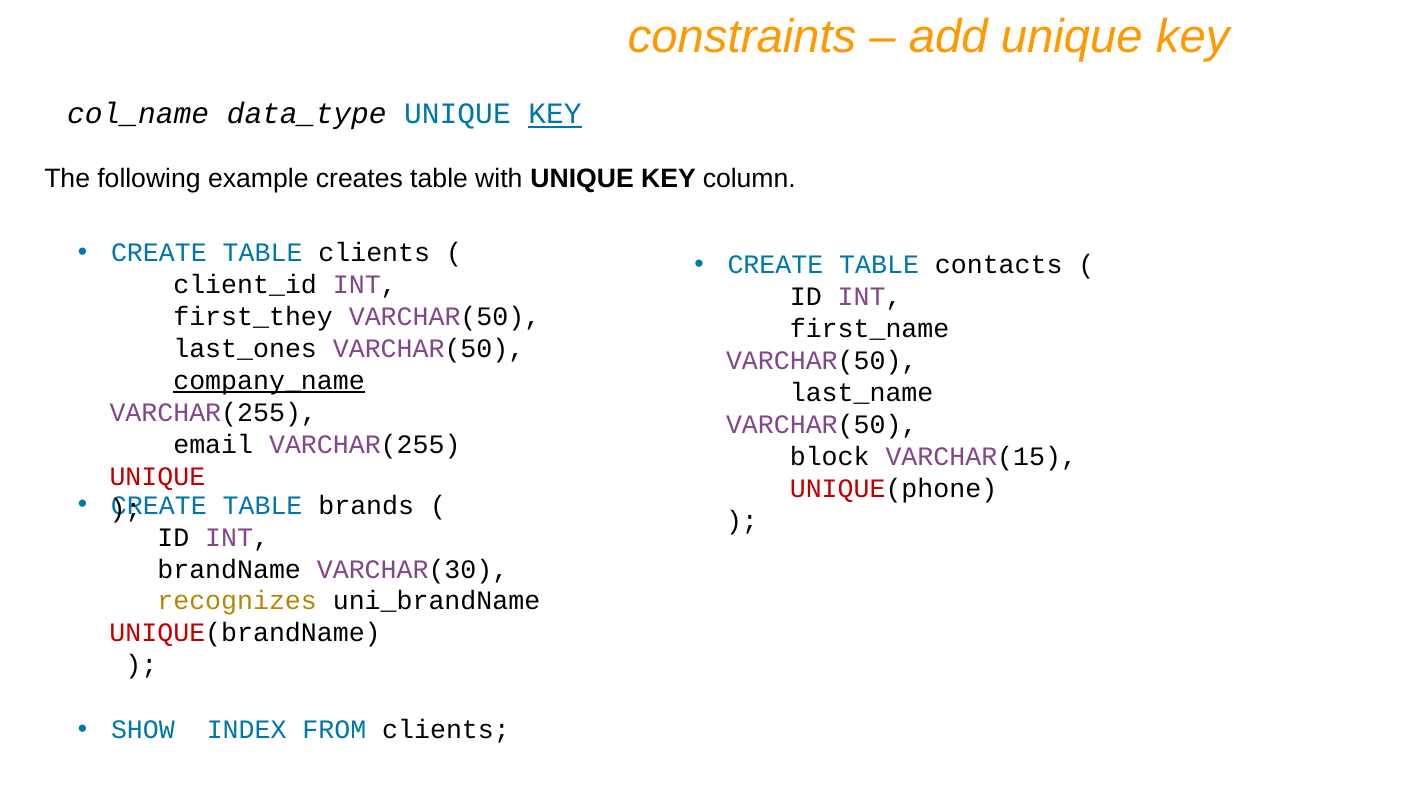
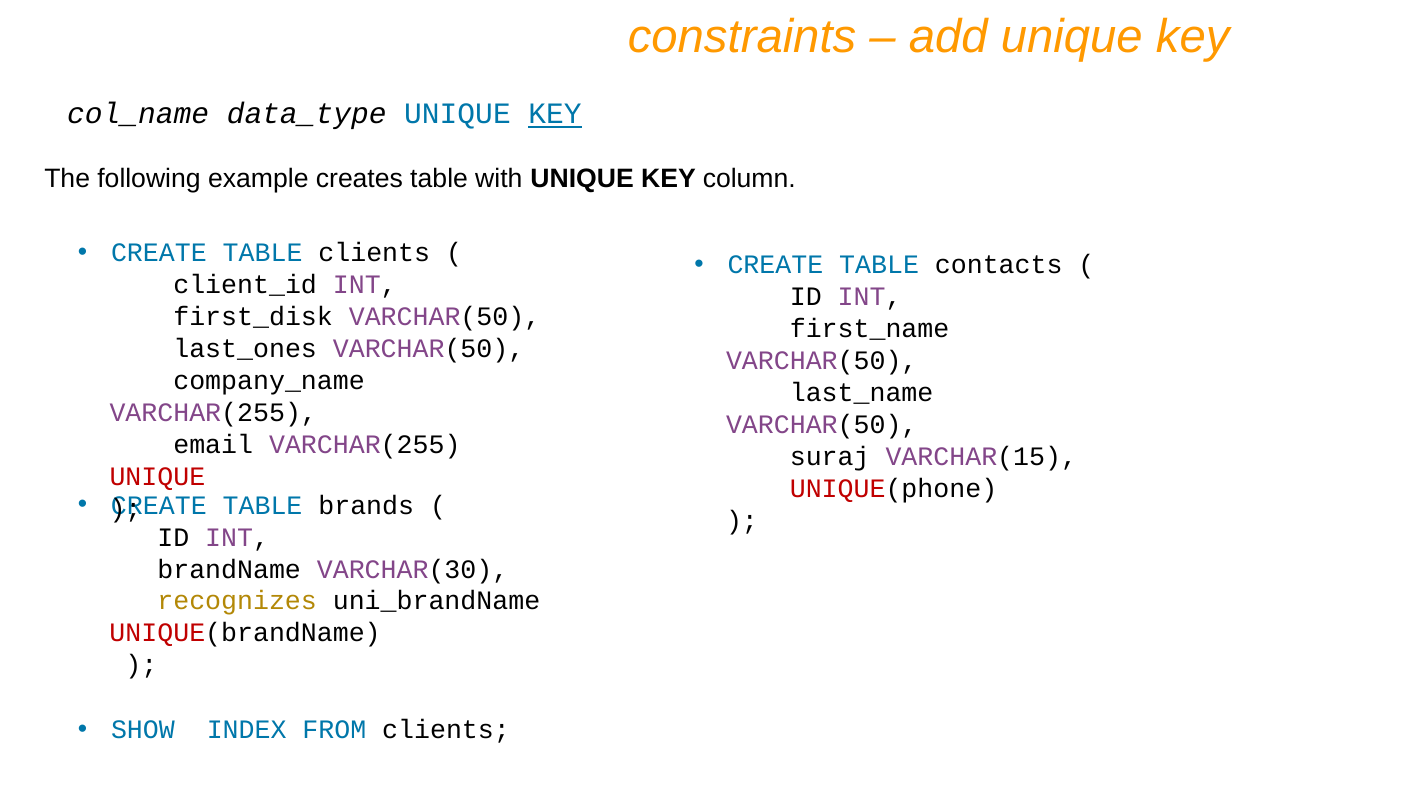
first_they: first_they -> first_disk (253, 317)
company_name underline: present -> none (269, 380)
block: block -> suraj (830, 456)
